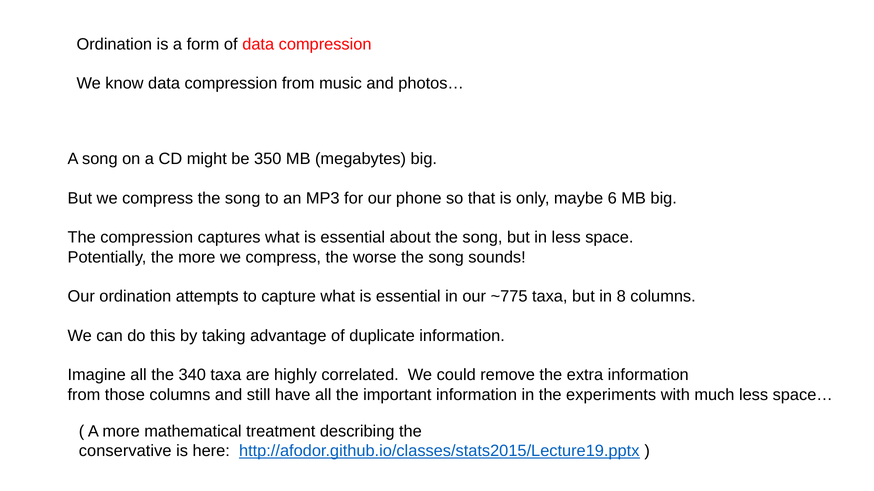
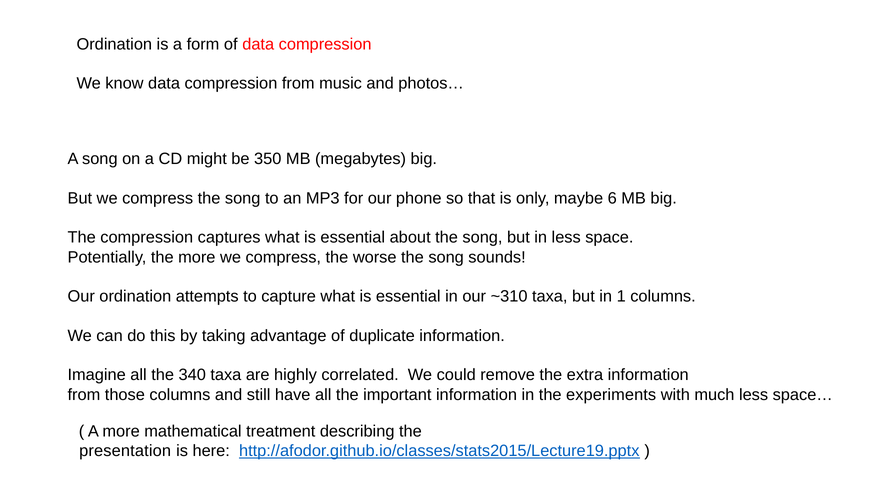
~775: ~775 -> ~310 (509, 297)
8: 8 -> 1 (621, 297)
conservative: conservative -> presentation (125, 451)
